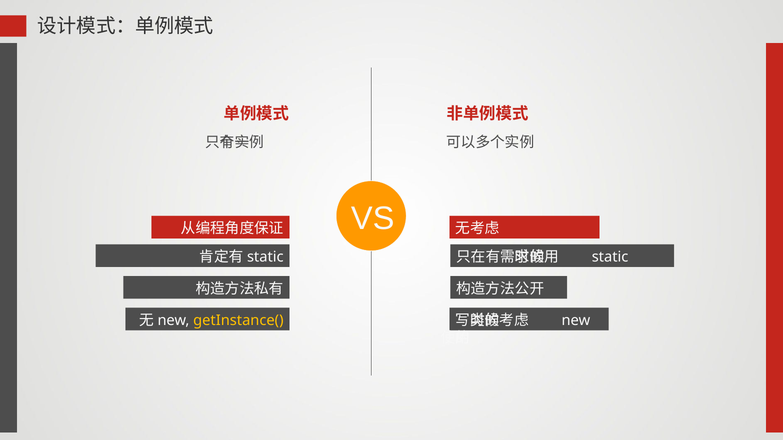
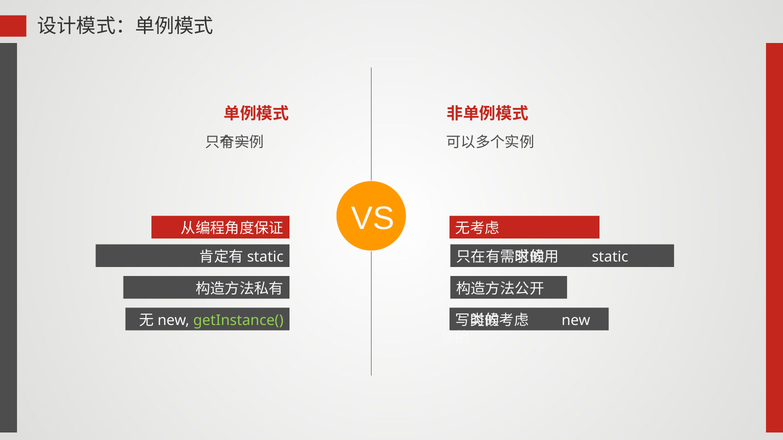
getInstance( colour: yellow -> light green (238, 321)
